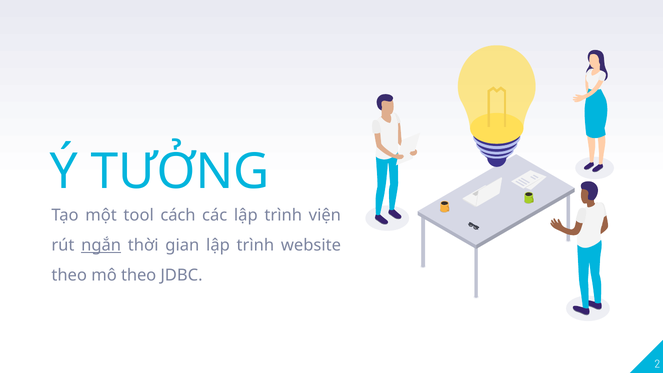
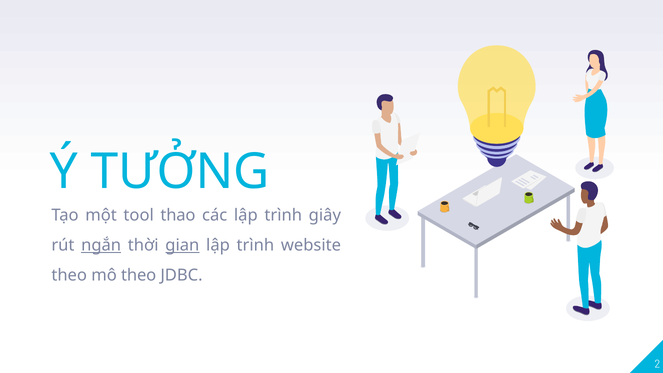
cách: cách -> thao (178, 215)
viện: viện -> giây (325, 215)
gian underline: none -> present (182, 245)
